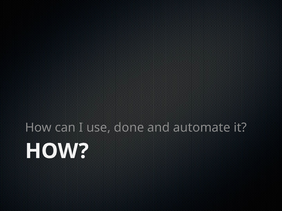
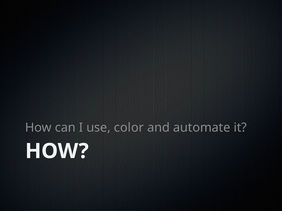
done: done -> color (129, 128)
